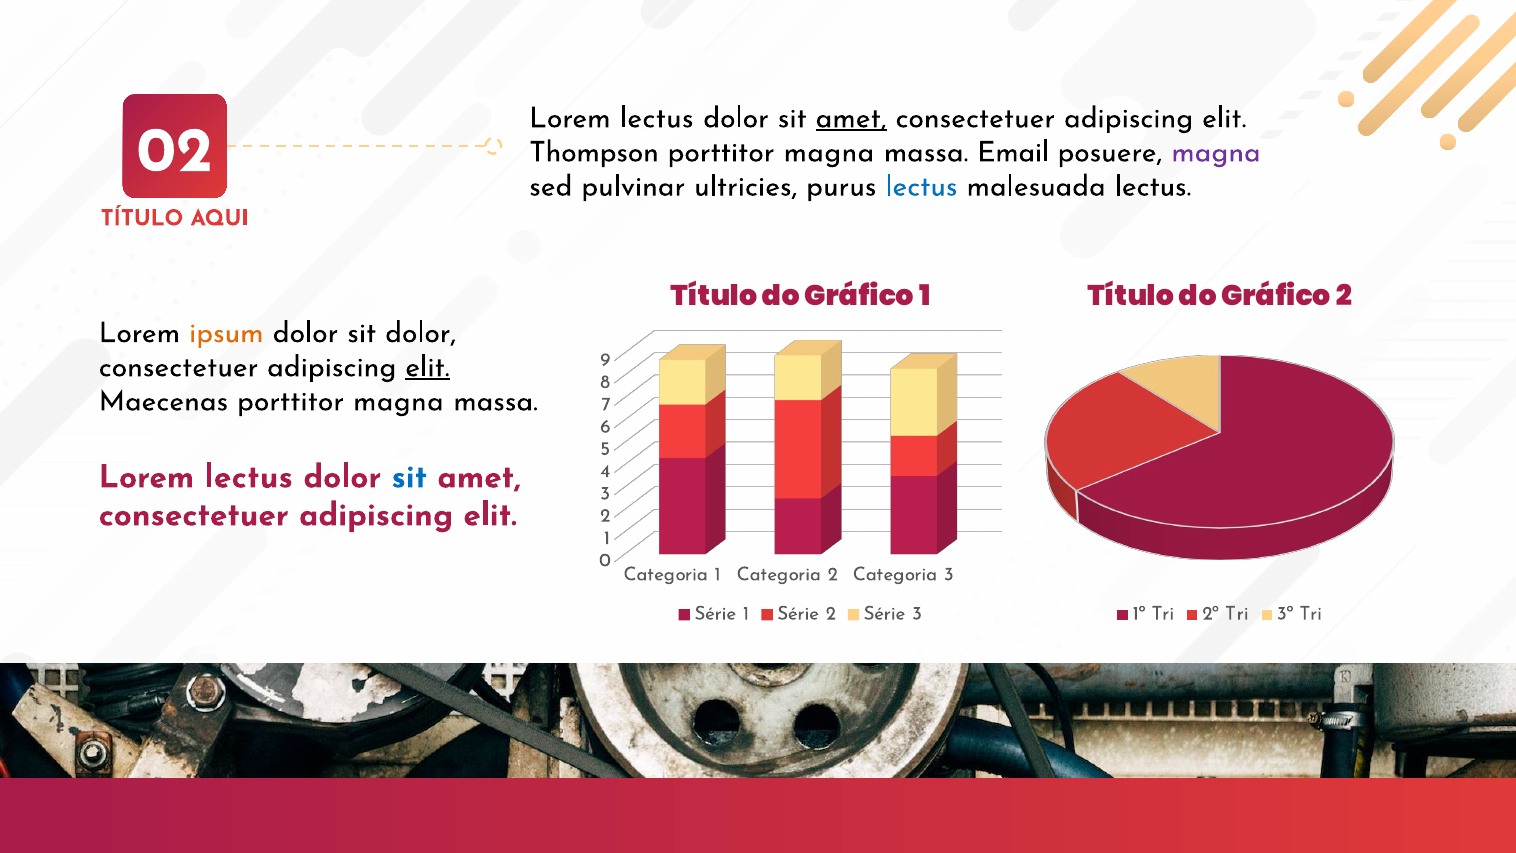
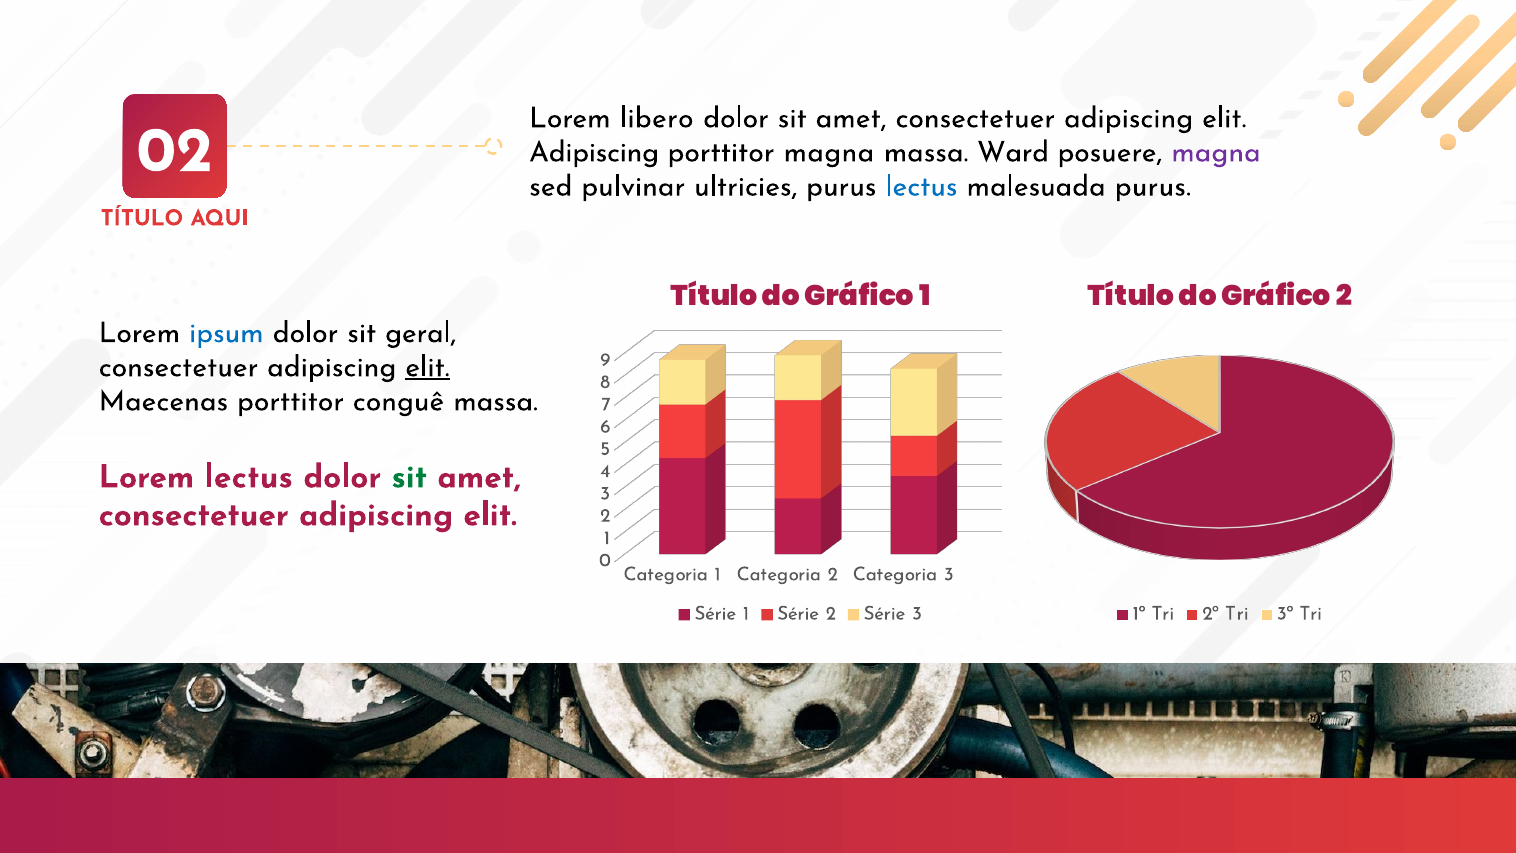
lectus: lectus -> libero (657, 118)
amet underline: present -> none (851, 118)
Thompson: Thompson -> Adipiscing (594, 152)
Email: Email -> Ward (1013, 152)
malesuada lectus: lectus -> purus (1153, 186)
ipsum colour: orange -> blue (226, 333)
sit dolor: dolor -> geral (421, 333)
Maecenas porttitor magna: magna -> conguê (399, 401)
sit colour: blue -> green (409, 477)
